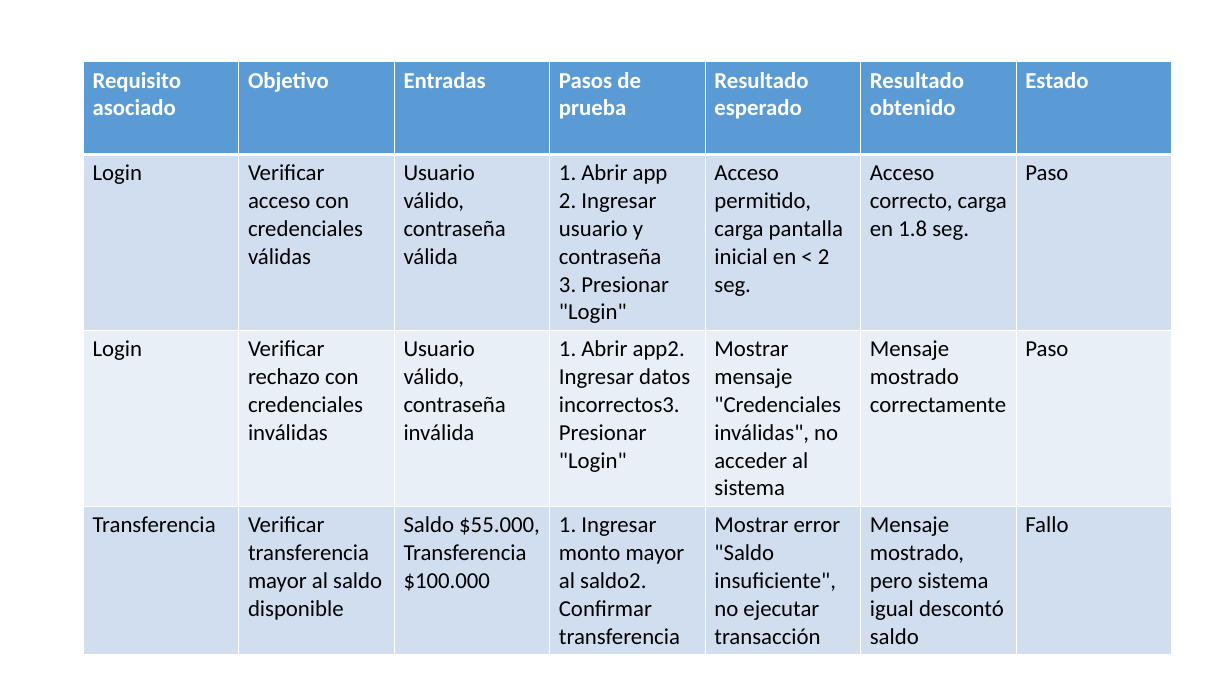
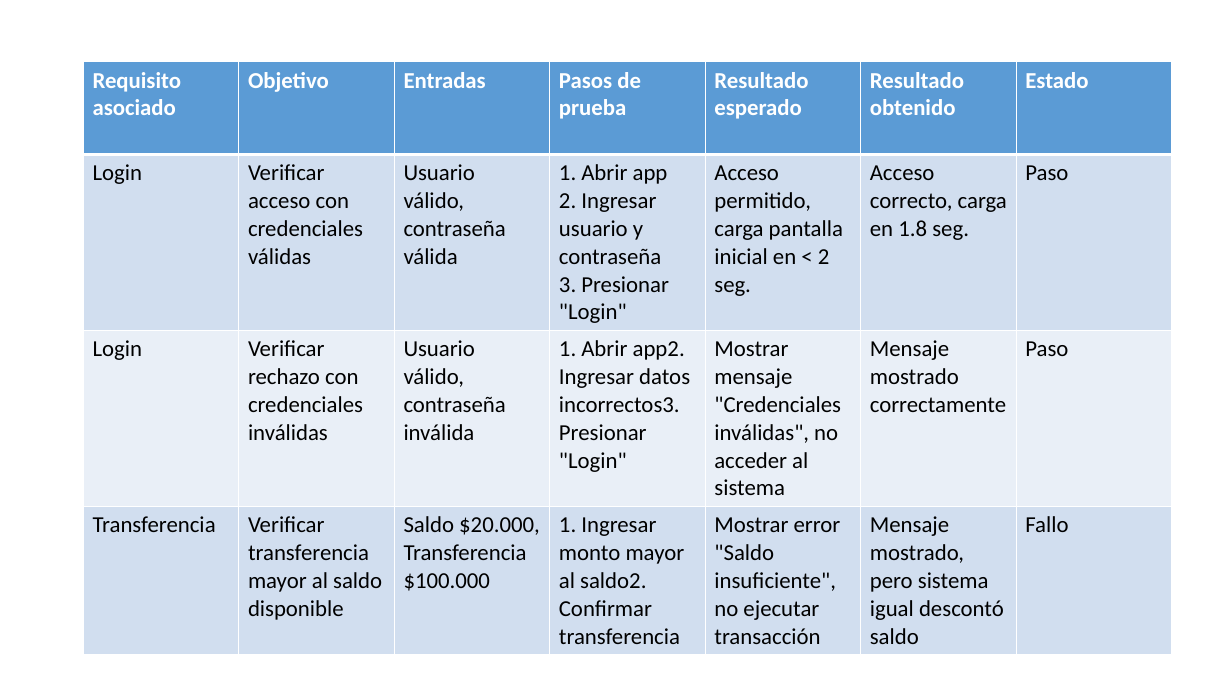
$55.000: $55.000 -> $20.000 (500, 525)
